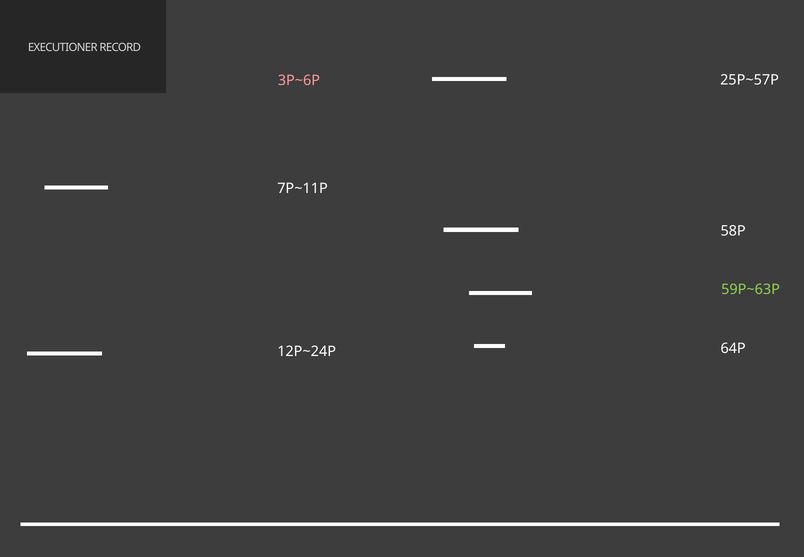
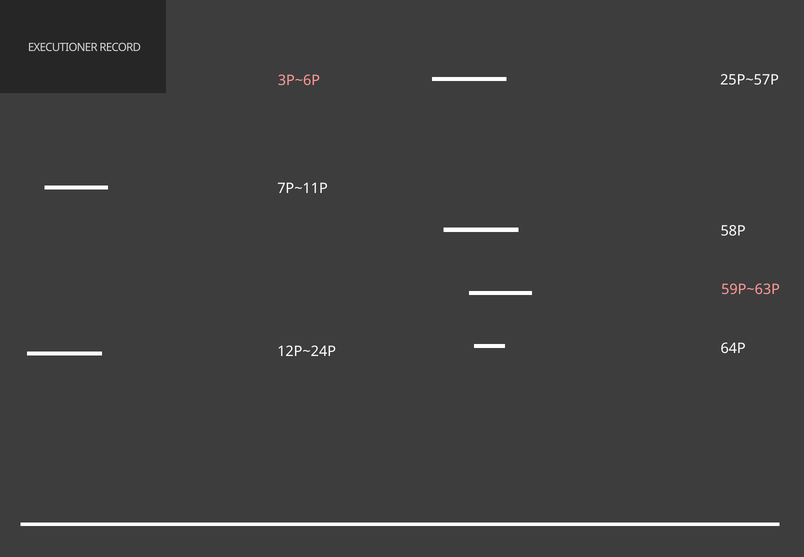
59P~63P colour: light green -> pink (751, 289)
